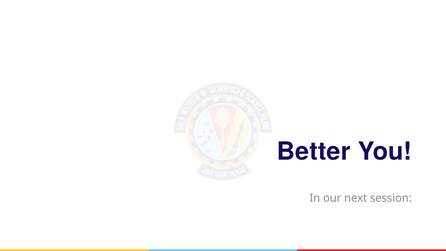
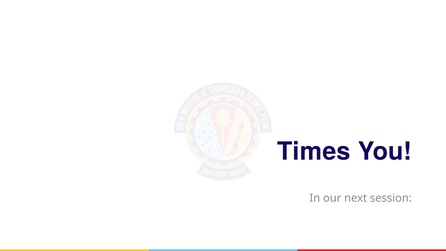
Better: Better -> Times (314, 152)
